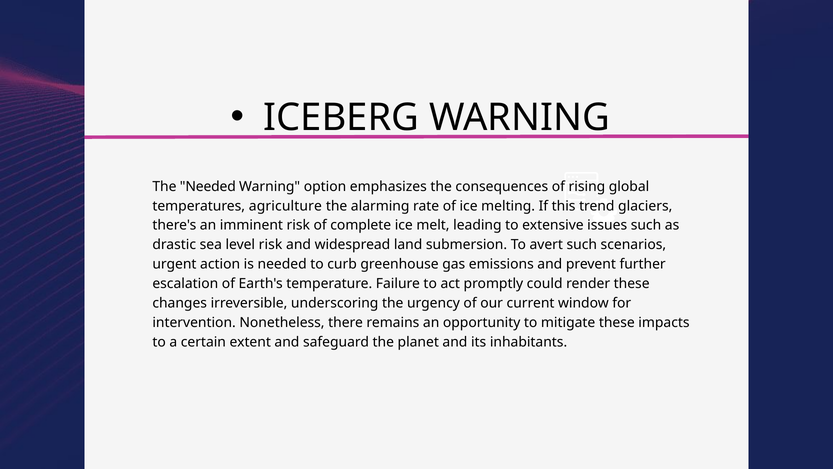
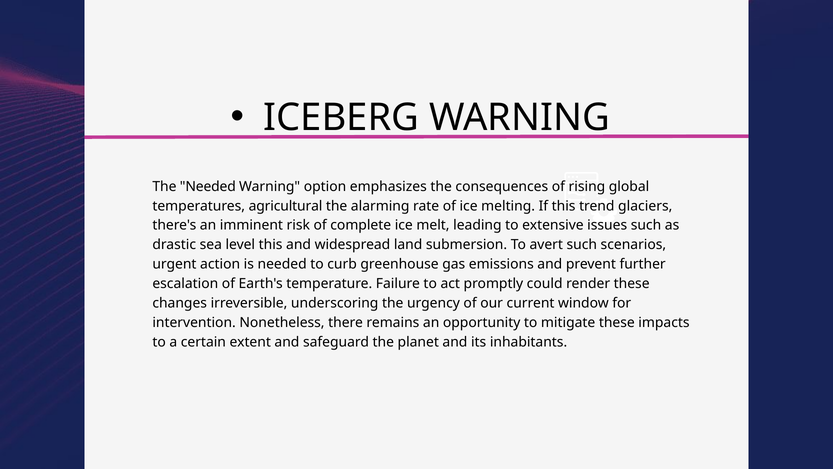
agriculture: agriculture -> agricultural (286, 206)
level risk: risk -> this (271, 245)
